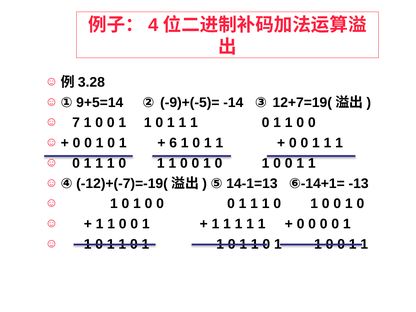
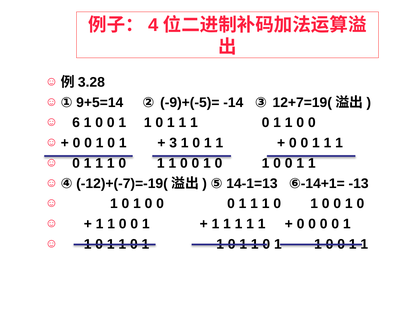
7: 7 -> 6 (76, 123)
6: 6 -> 3 (173, 143)
